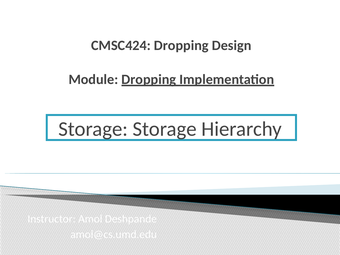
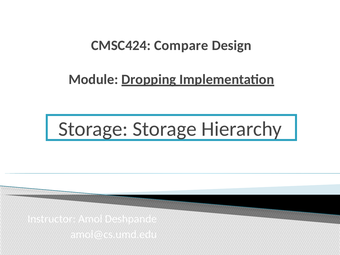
CMSC424 Dropping: Dropping -> Compare (181, 45)
